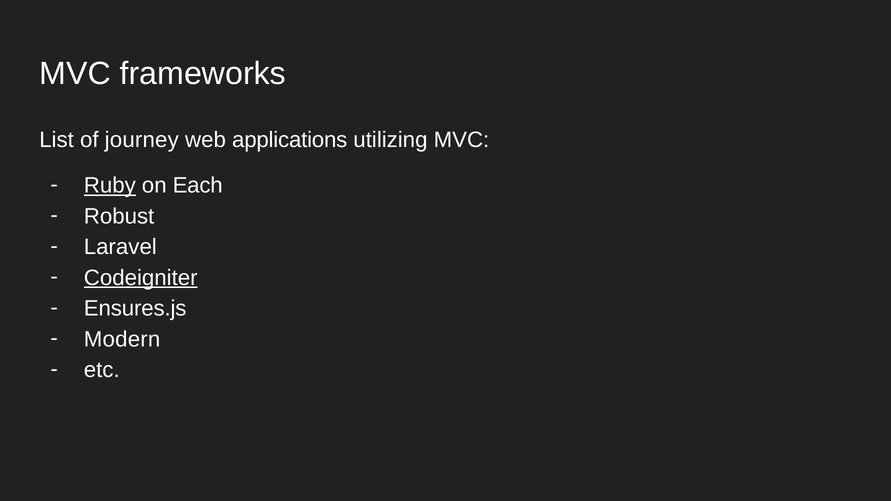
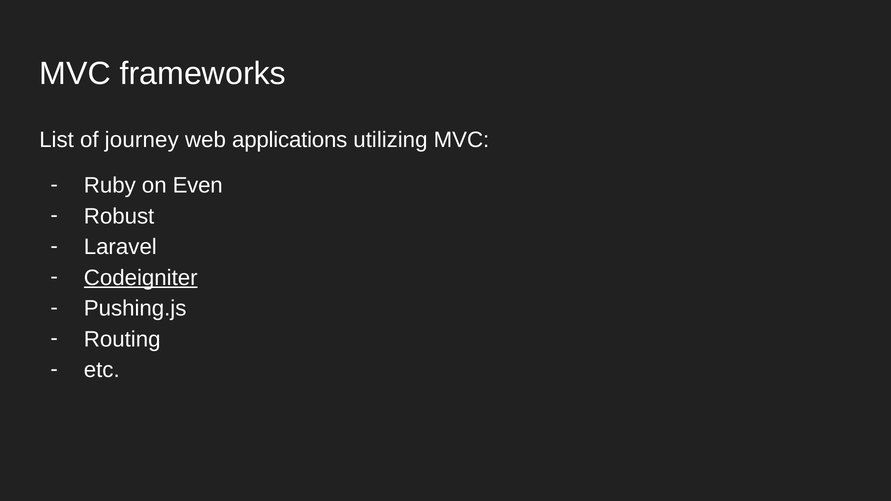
Ruby underline: present -> none (110, 186)
Each: Each -> Even (198, 186)
Ensures.js: Ensures.js -> Pushing.js (135, 309)
Modern: Modern -> Routing (122, 339)
